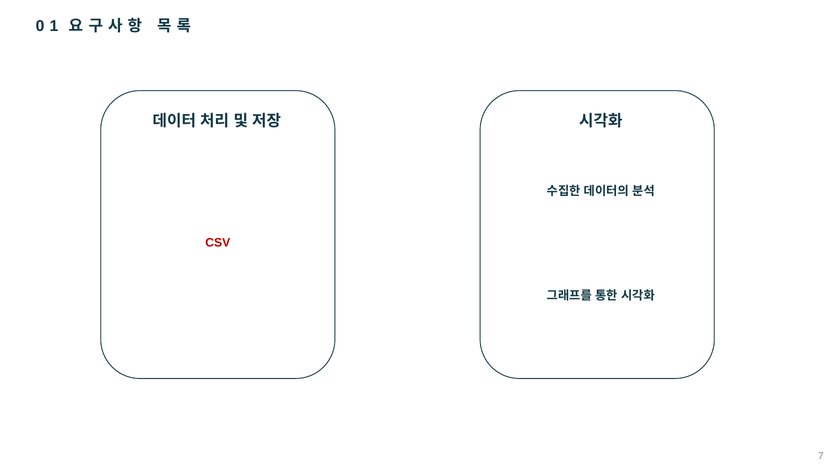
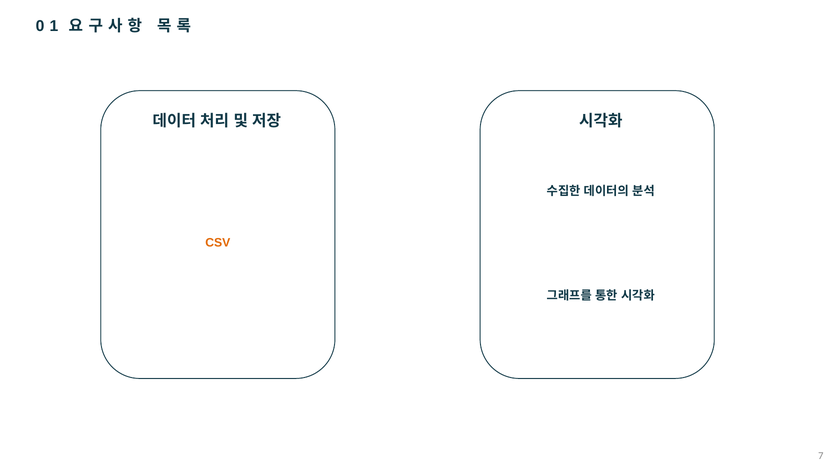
CSV colour: red -> orange (218, 242)
